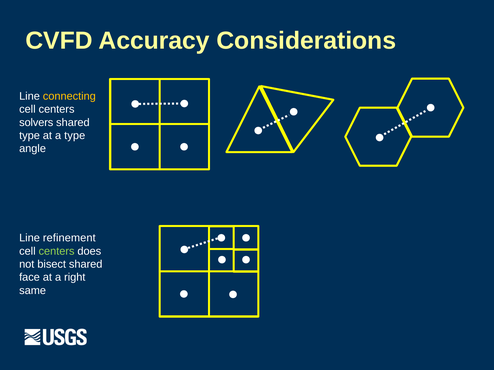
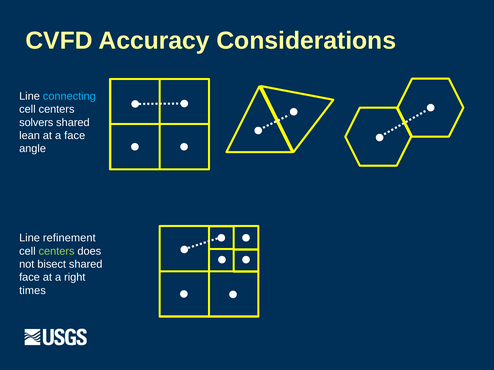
connecting colour: yellow -> light blue (69, 96)
type: type -> lean (30, 136)
a type: type -> face (75, 136)
same: same -> times (33, 291)
